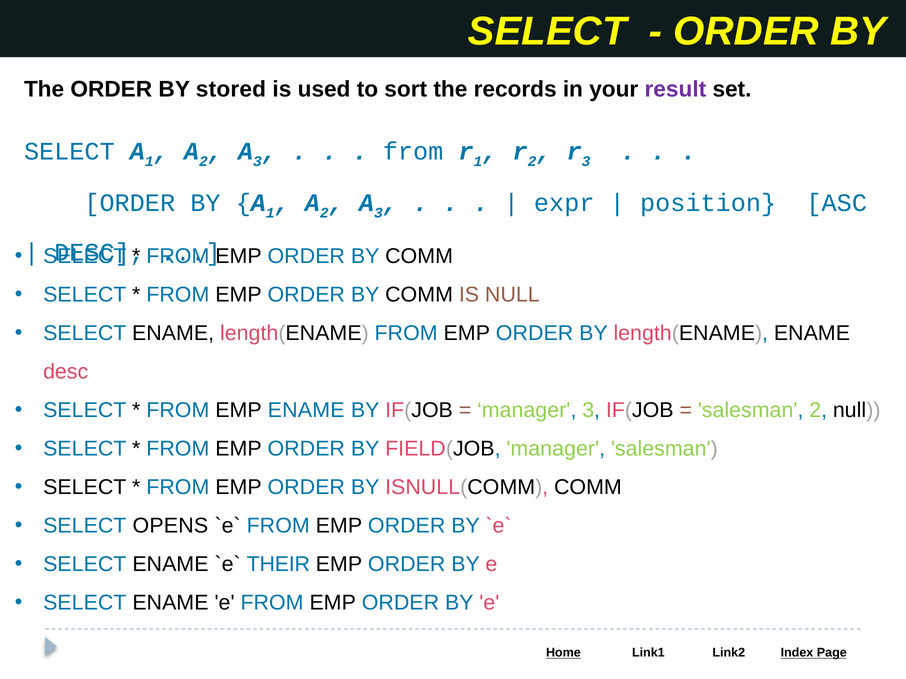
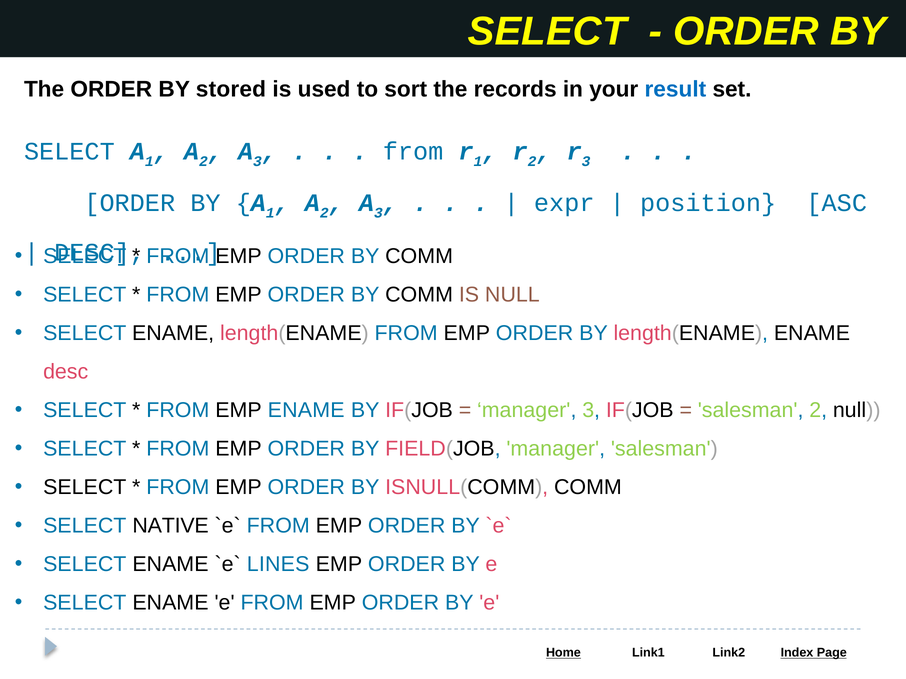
result colour: purple -> blue (675, 89)
OPENS: OPENS -> NATIVE (171, 526)
THEIR: THEIR -> LINES (278, 565)
